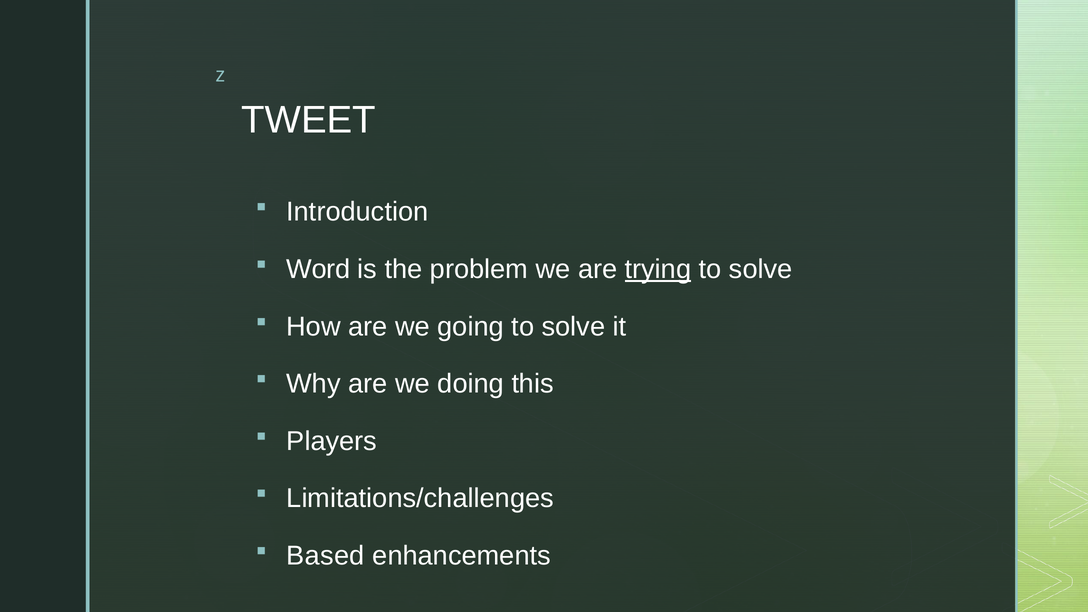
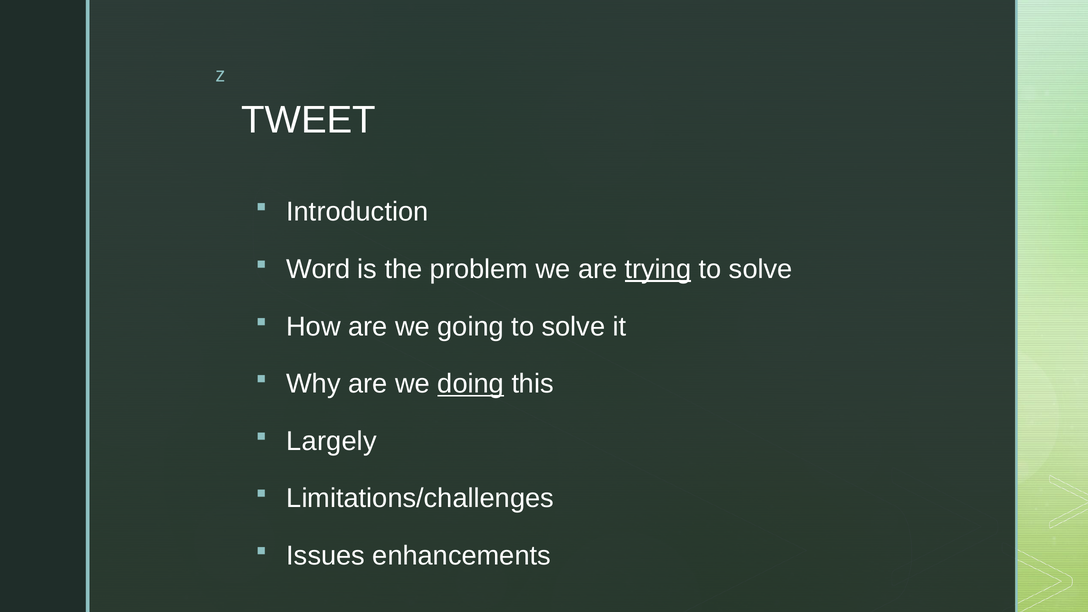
doing underline: none -> present (471, 384)
Players: Players -> Largely (332, 441)
Based: Based -> Issues (326, 556)
